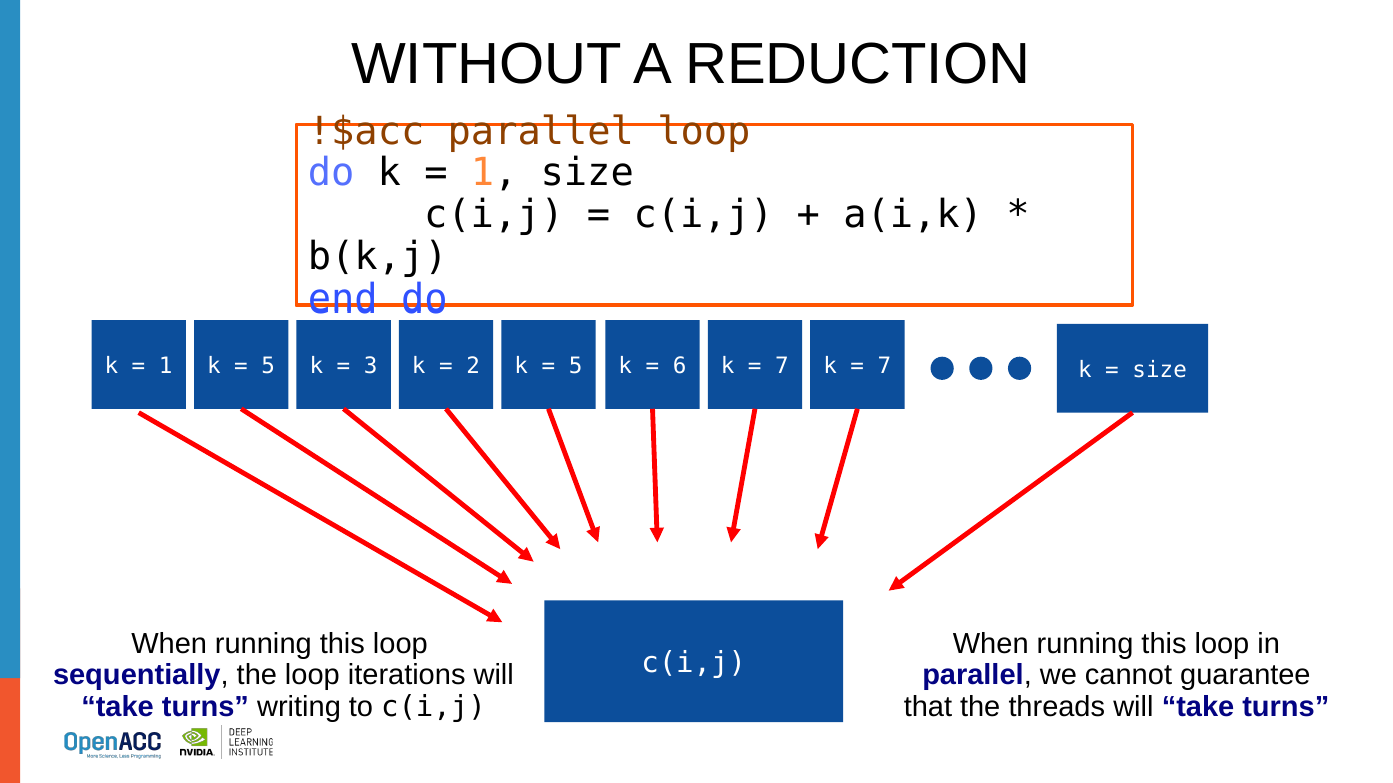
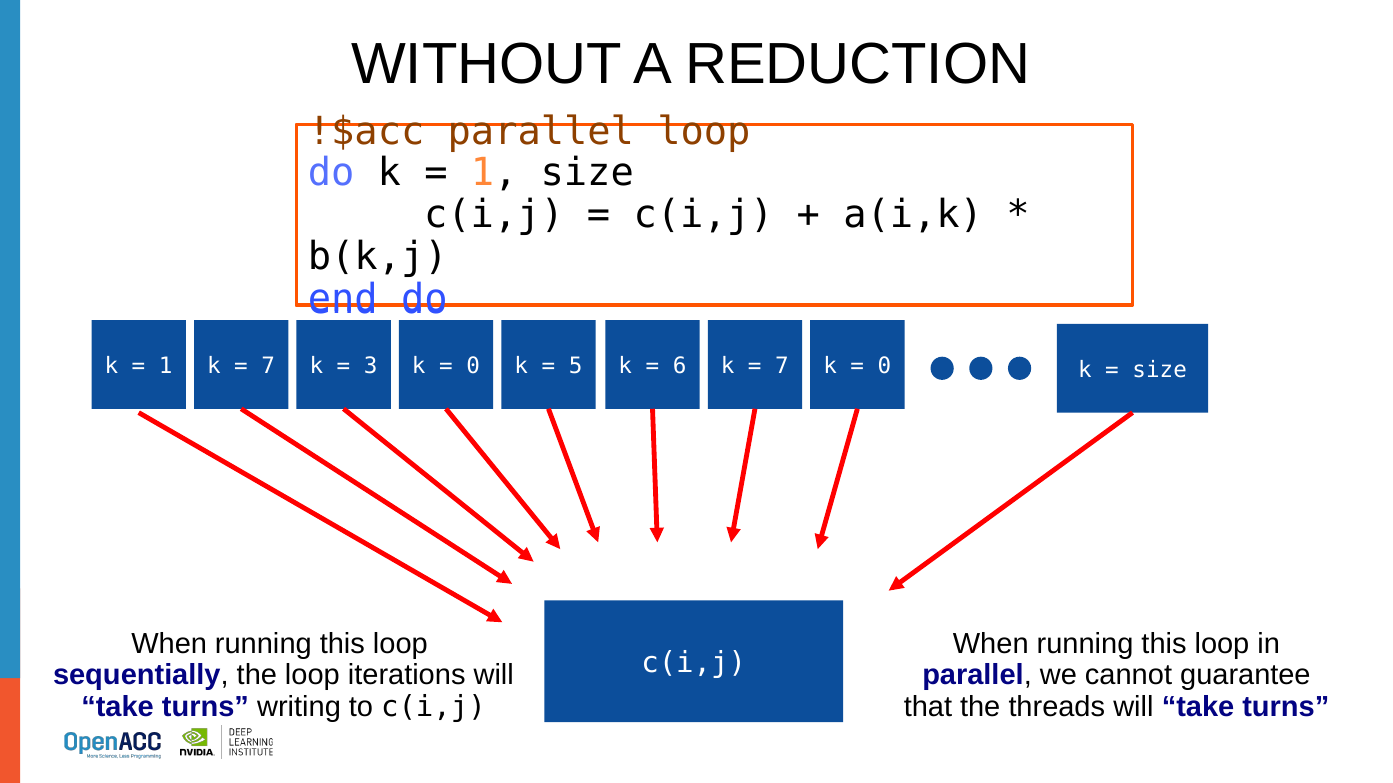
5: 5 -> 7 (268, 366)
2: 2 -> 0 (473, 366)
7: 7 -> 0 (884, 366)
